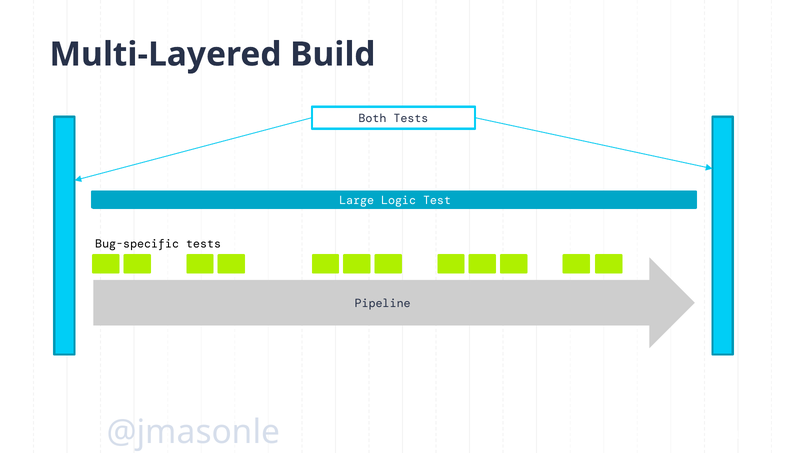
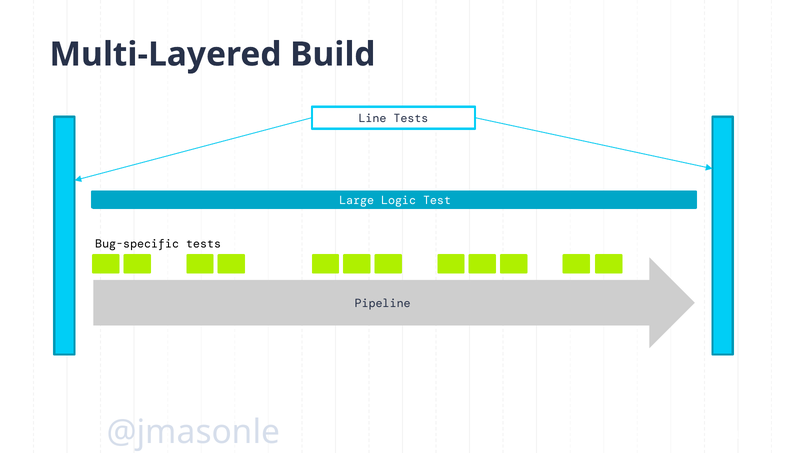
Both: Both -> Line (373, 118)
